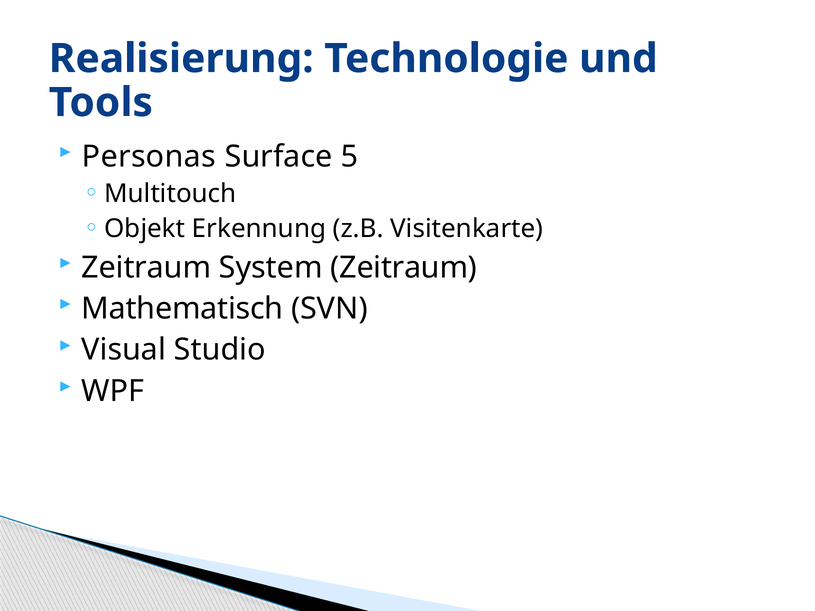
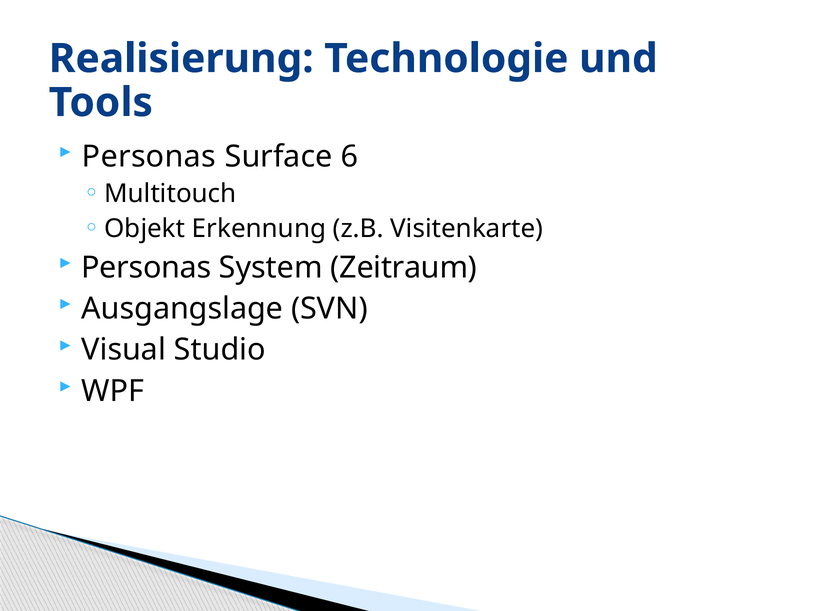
5: 5 -> 6 (349, 157)
Zeitraum: Zeitraum -> Personas (146, 268)
Mathematisch: Mathematisch -> Ausgangslage (182, 309)
